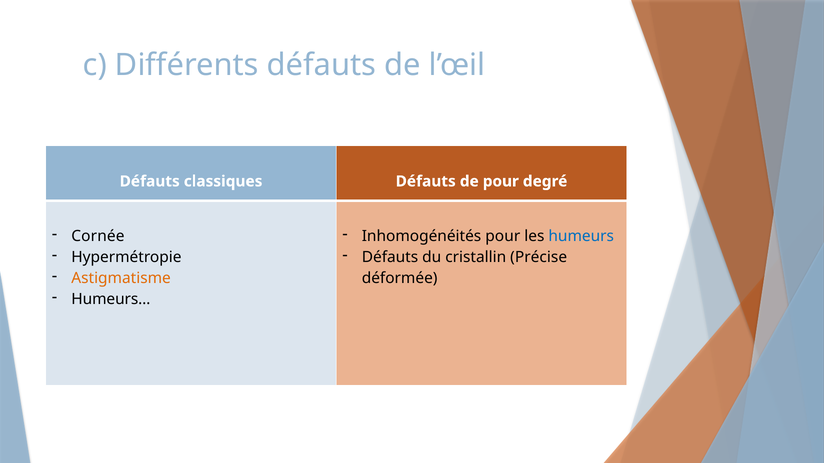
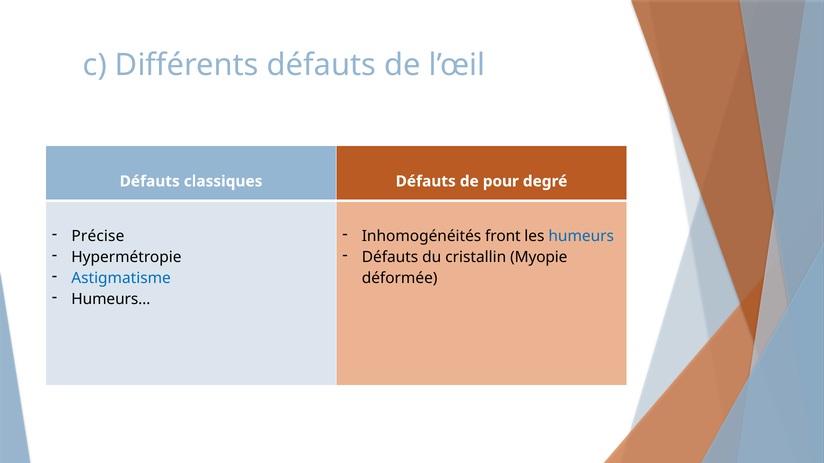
Cornée: Cornée -> Précise (98, 236)
Inhomogénéités pour: pour -> front (503, 236)
Précise: Précise -> Myopie (539, 258)
Astigmatisme colour: orange -> blue (121, 279)
